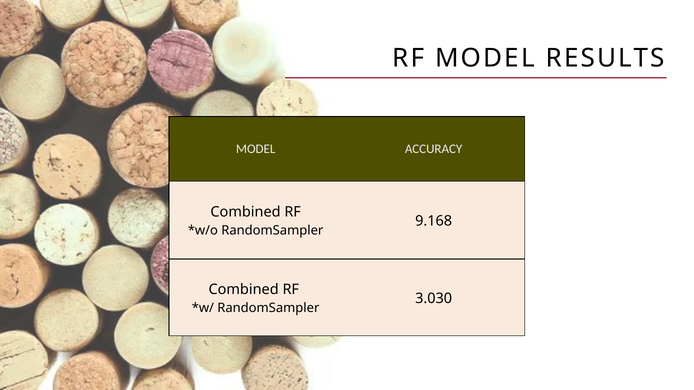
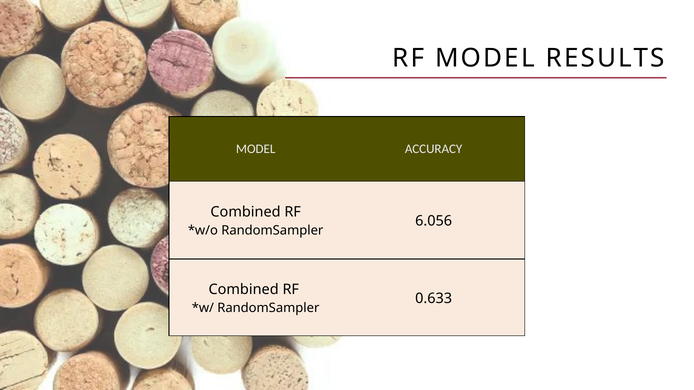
9.168: 9.168 -> 6.056 (434, 221)
3.030: 3.030 -> 0.633 (434, 299)
